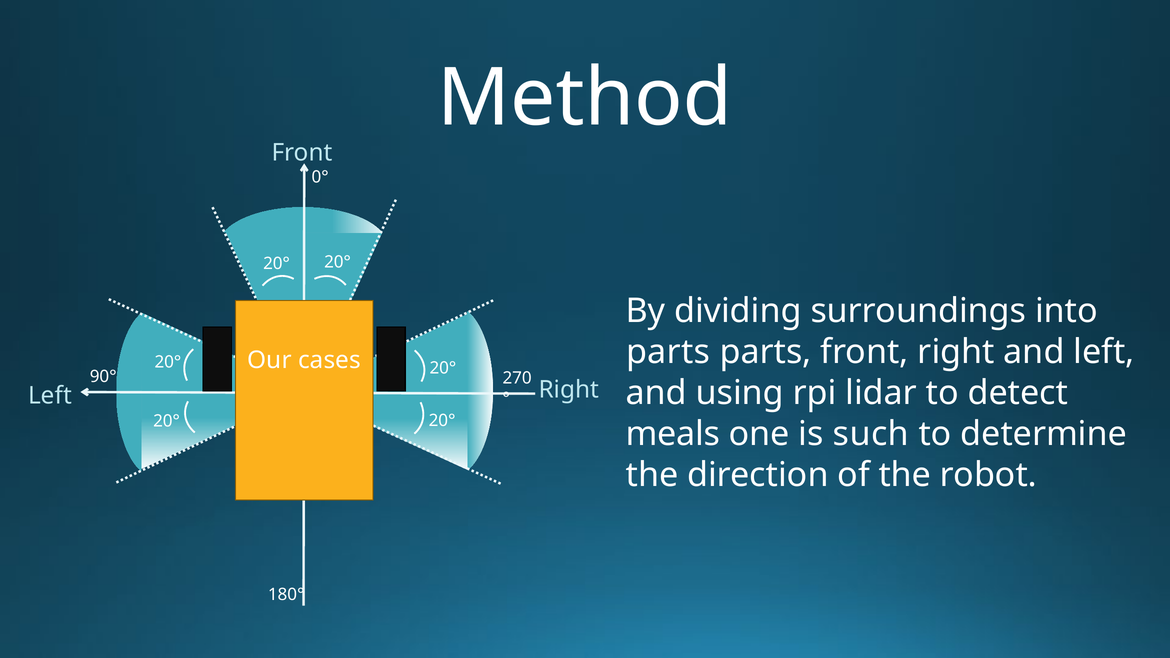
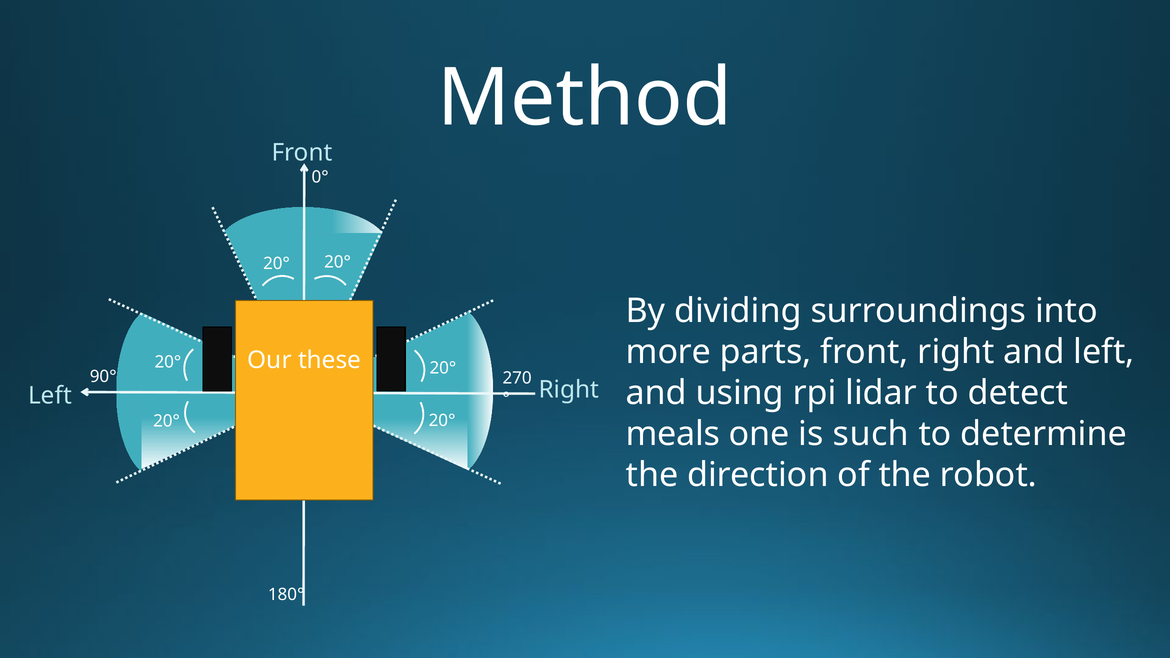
parts: parts -> more (668, 352)
cases: cases -> these (330, 360)
